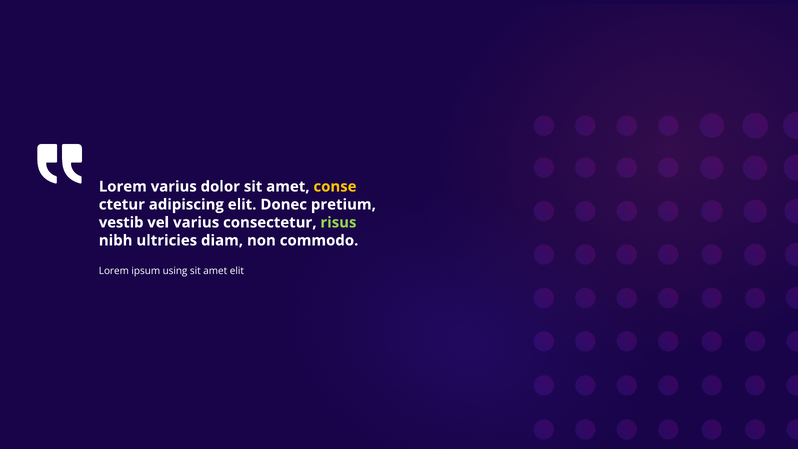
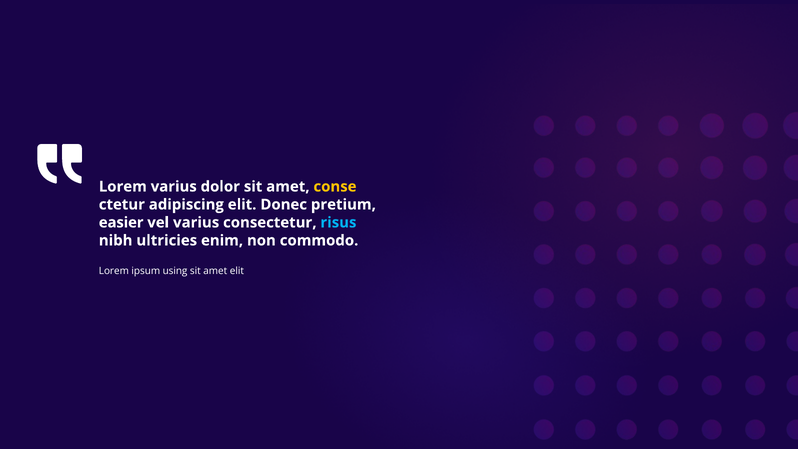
vestib: vestib -> easier (121, 222)
risus colour: light green -> light blue (338, 222)
diam: diam -> enim (222, 240)
